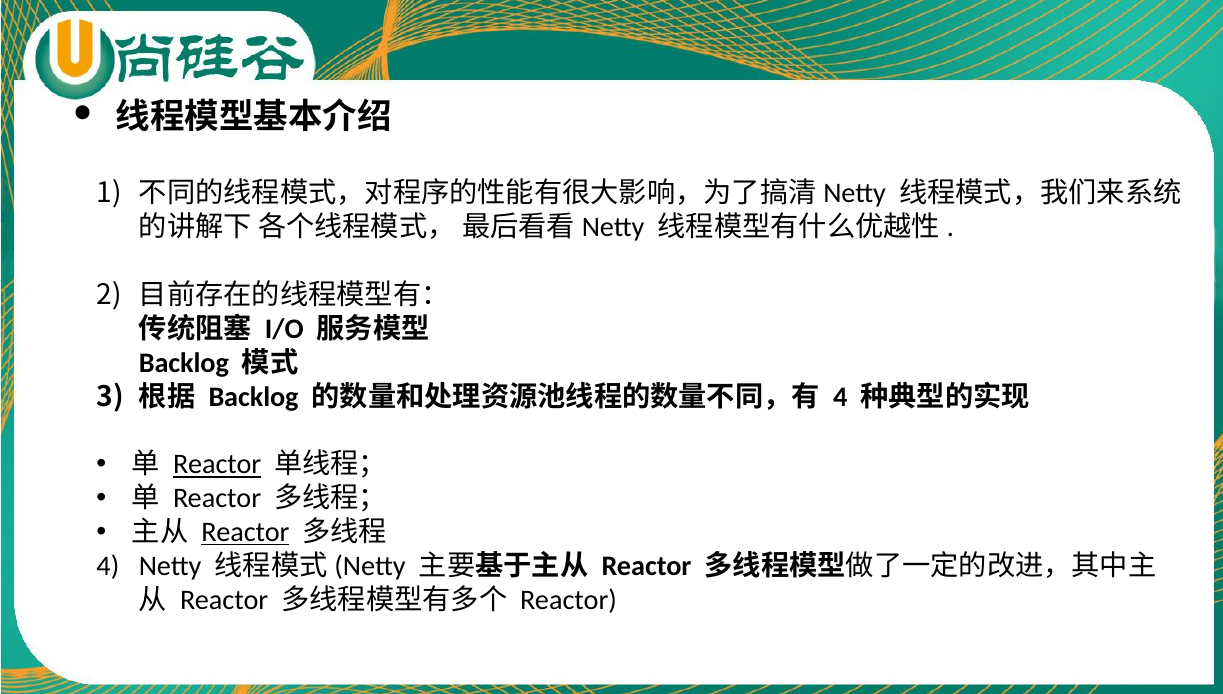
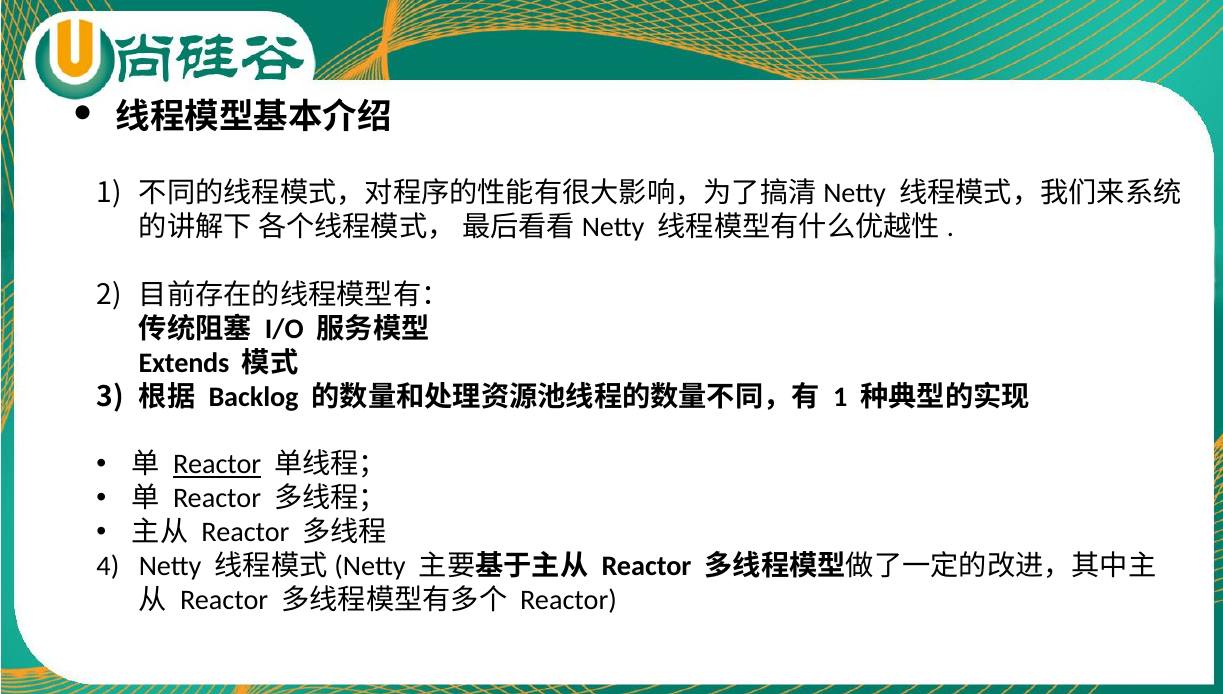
Backlog: Backlog -> Extends (184, 363)
4: 4 -> 1 (840, 397)
Reactor underline: present -> none (245, 532)
